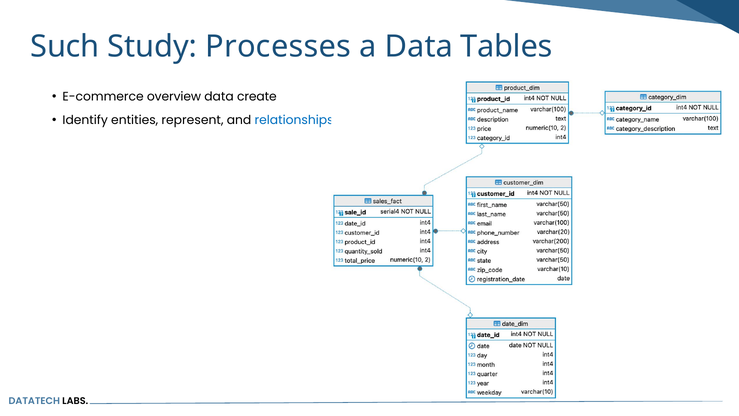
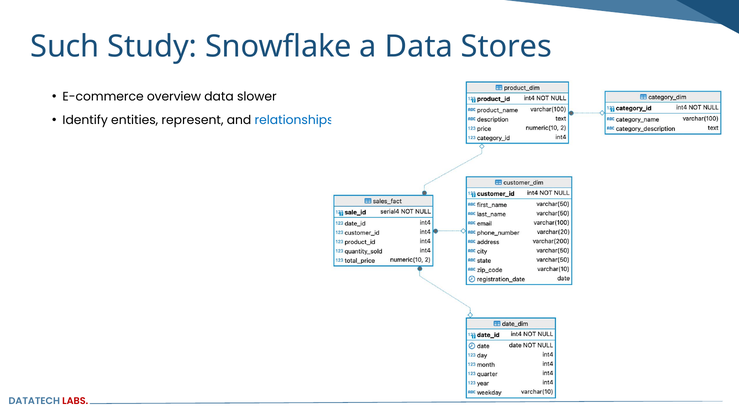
Processes: Processes -> Snowflake (278, 47)
Tables: Tables -> Stores (506, 47)
create: create -> slower (257, 97)
LABS colour: black -> red (75, 401)
